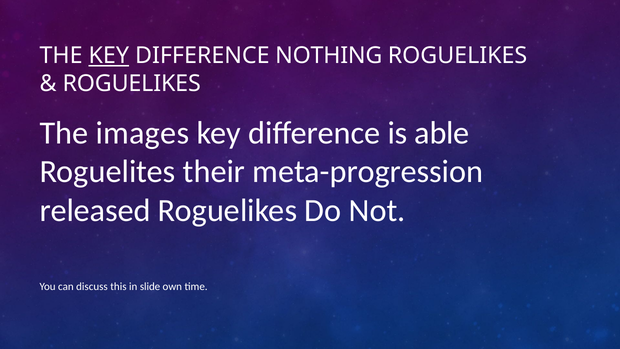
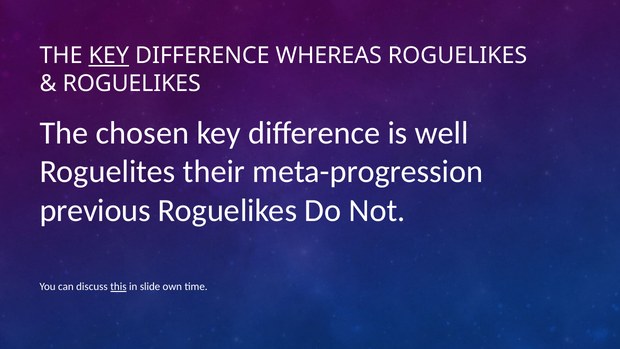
NOTHING: NOTHING -> WHEREAS (329, 56)
images: images -> chosen (142, 133)
able: able -> well (442, 133)
released: released -> previous (95, 210)
this underline: none -> present (118, 287)
